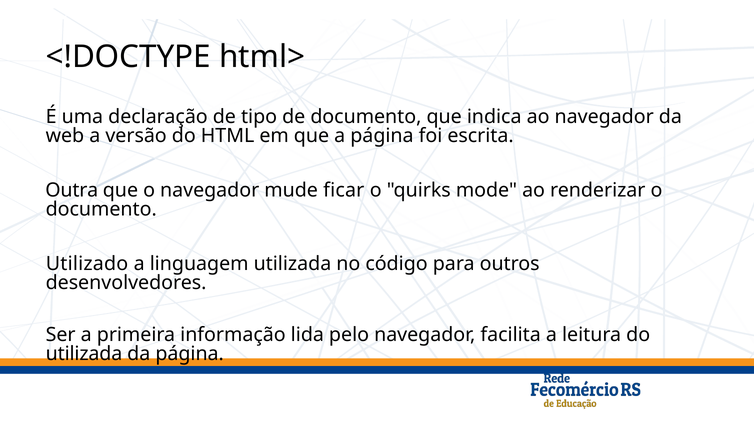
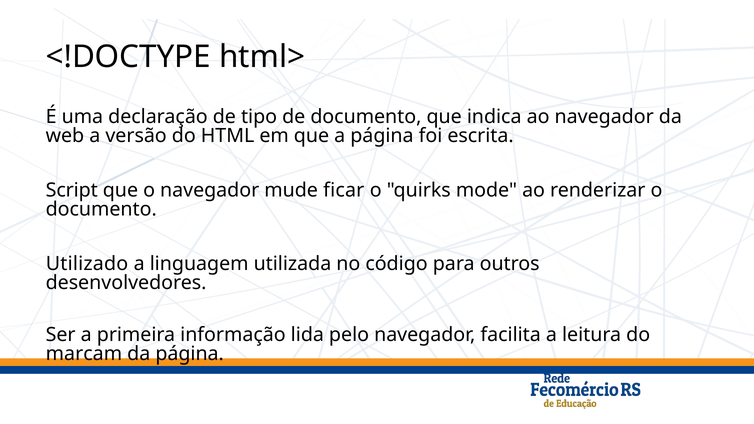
Outra: Outra -> Script (72, 190)
utilizada: utilizada -> marcam (84, 354)
